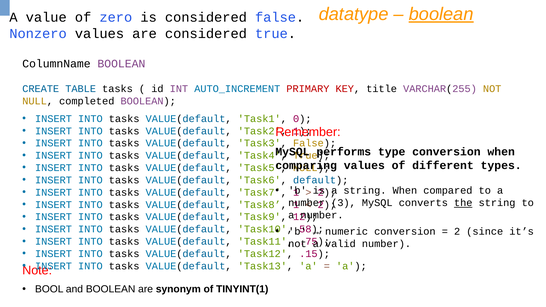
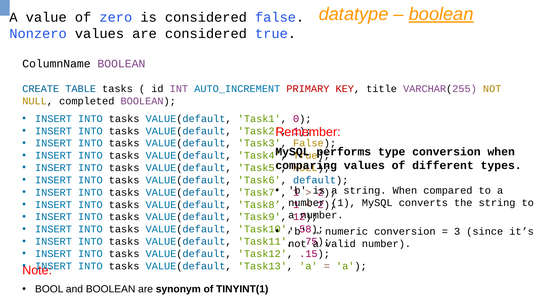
3: 3 -> 1 (343, 203)
the underline: present -> none (463, 203)
2: 2 -> 3 (457, 232)
